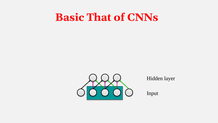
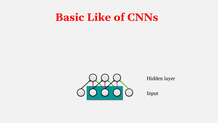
That: That -> Like (99, 17)
